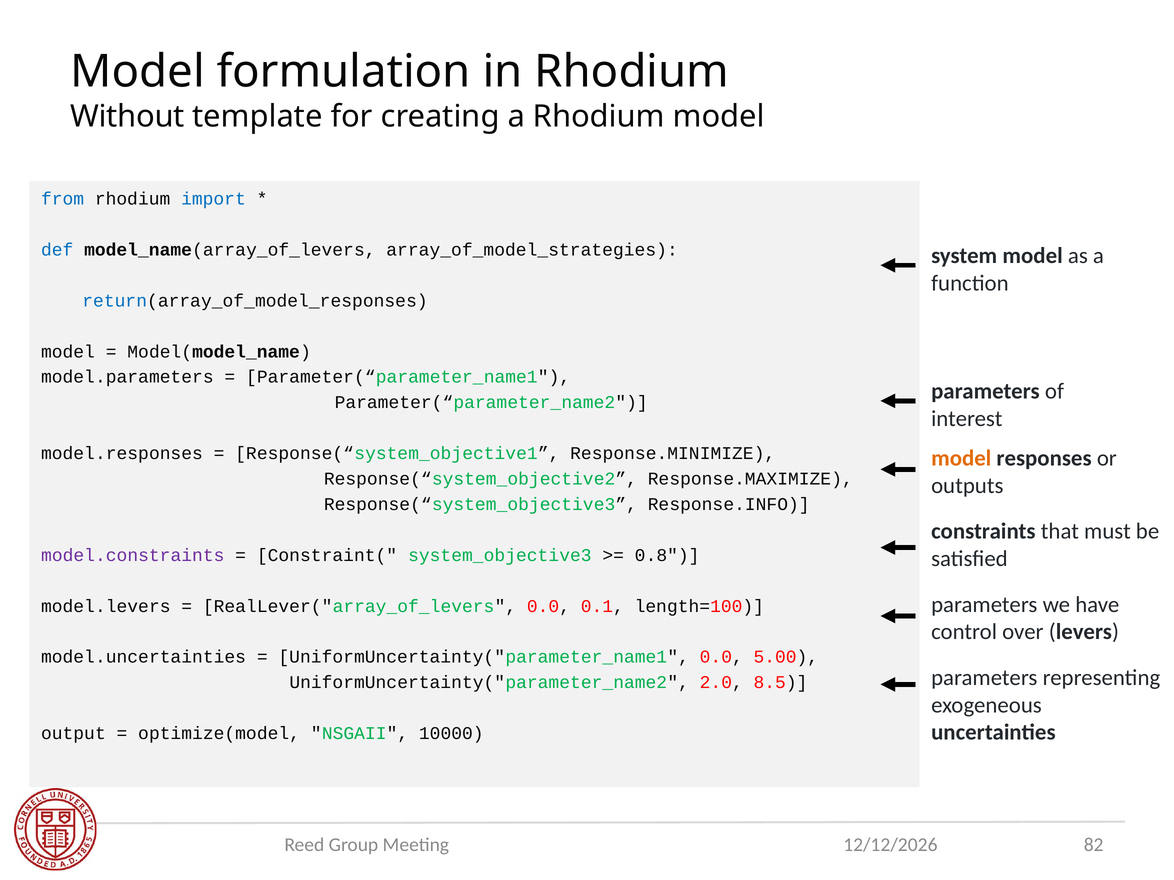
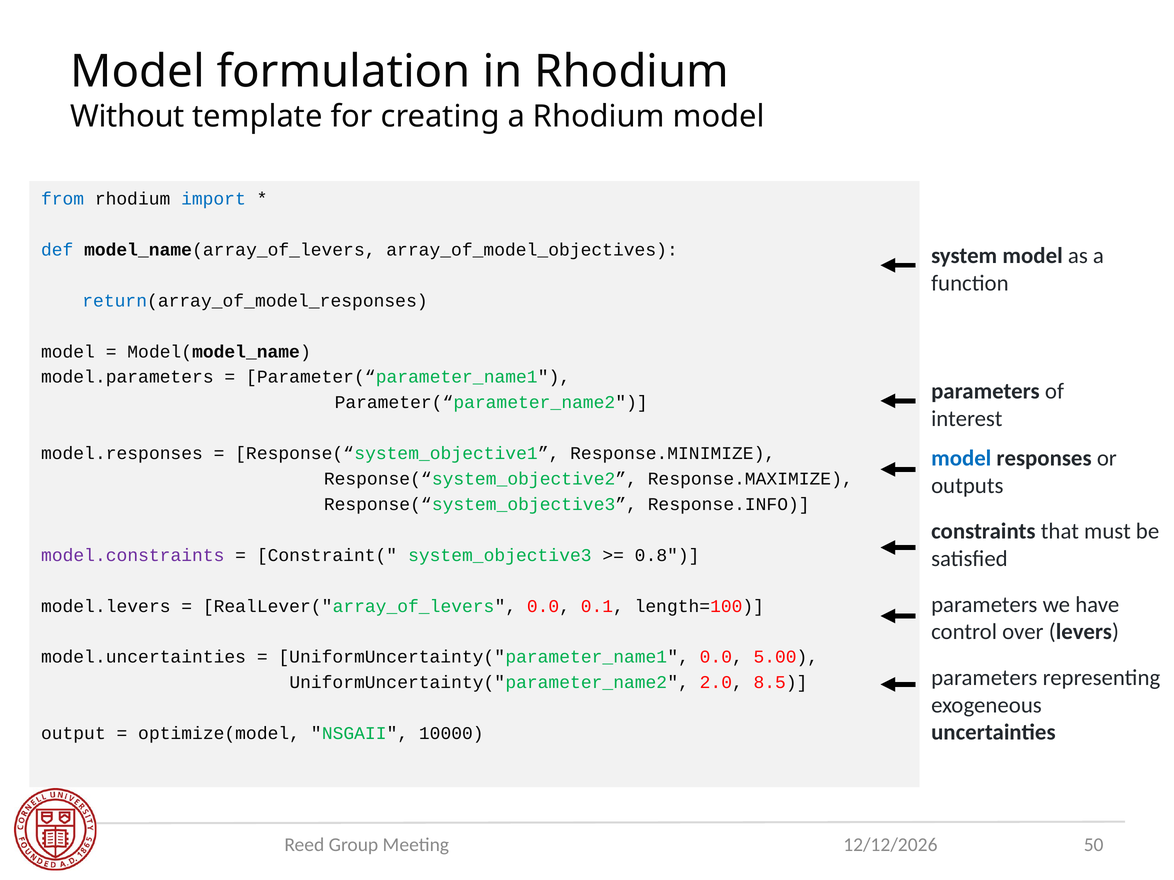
array_of_model_strategies: array_of_model_strategies -> array_of_model_objectives (532, 250)
model colour: orange -> blue (961, 459)
82: 82 -> 50 (1094, 845)
